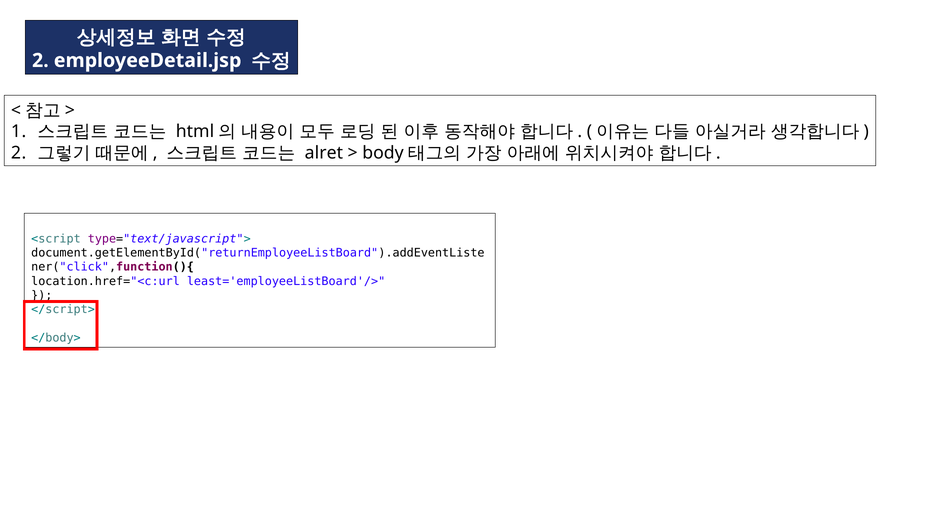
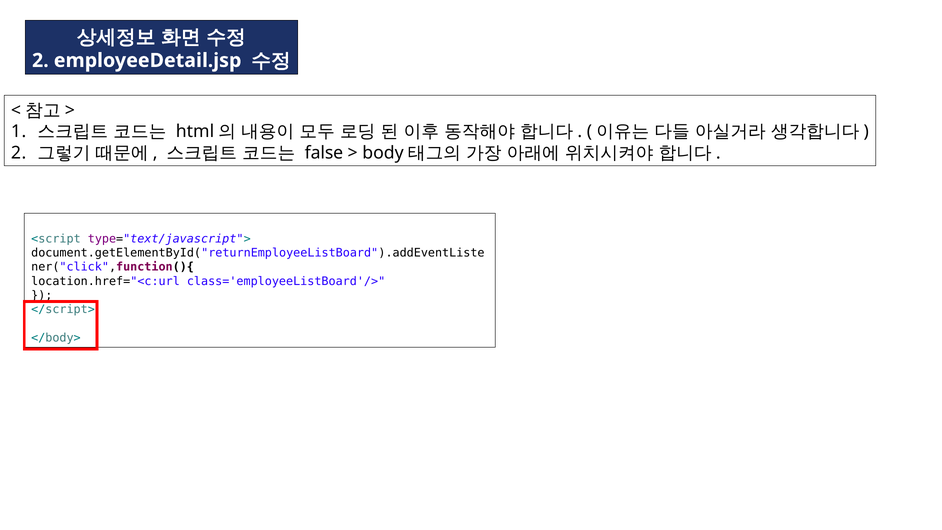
alret: alret -> false (324, 153)
least='employeeListBoard'/>: least='employeeListBoard'/> -> class='employeeListBoard'/> (286, 281)
